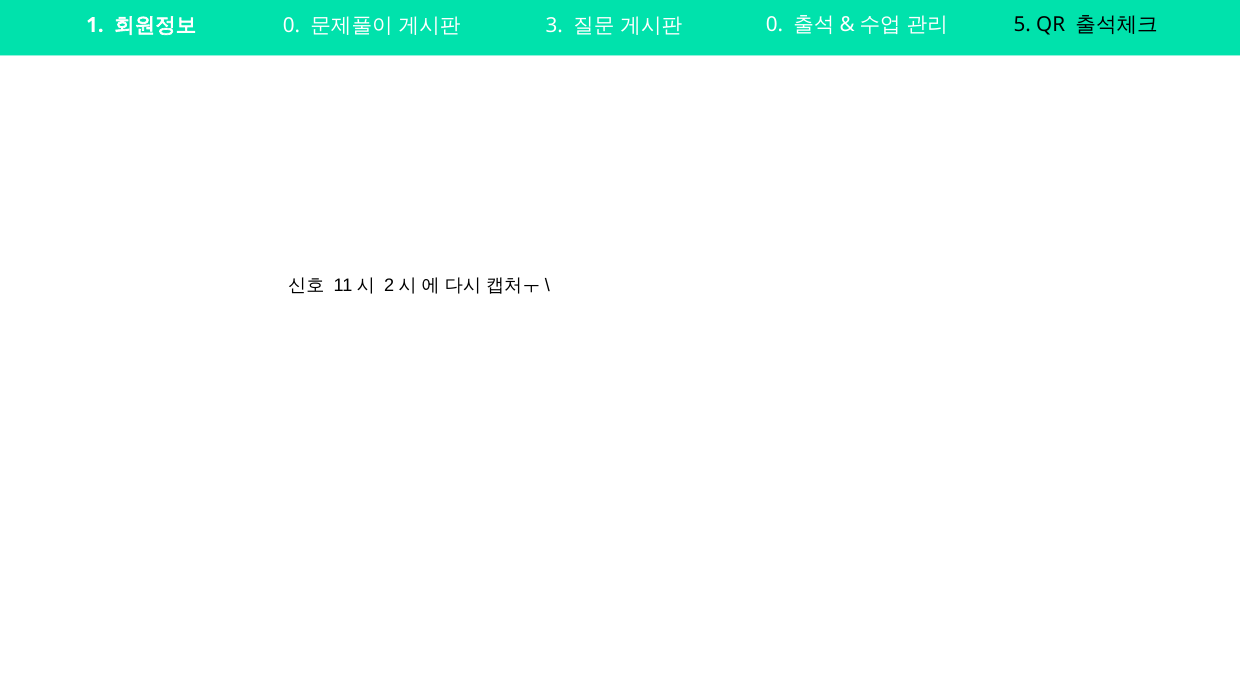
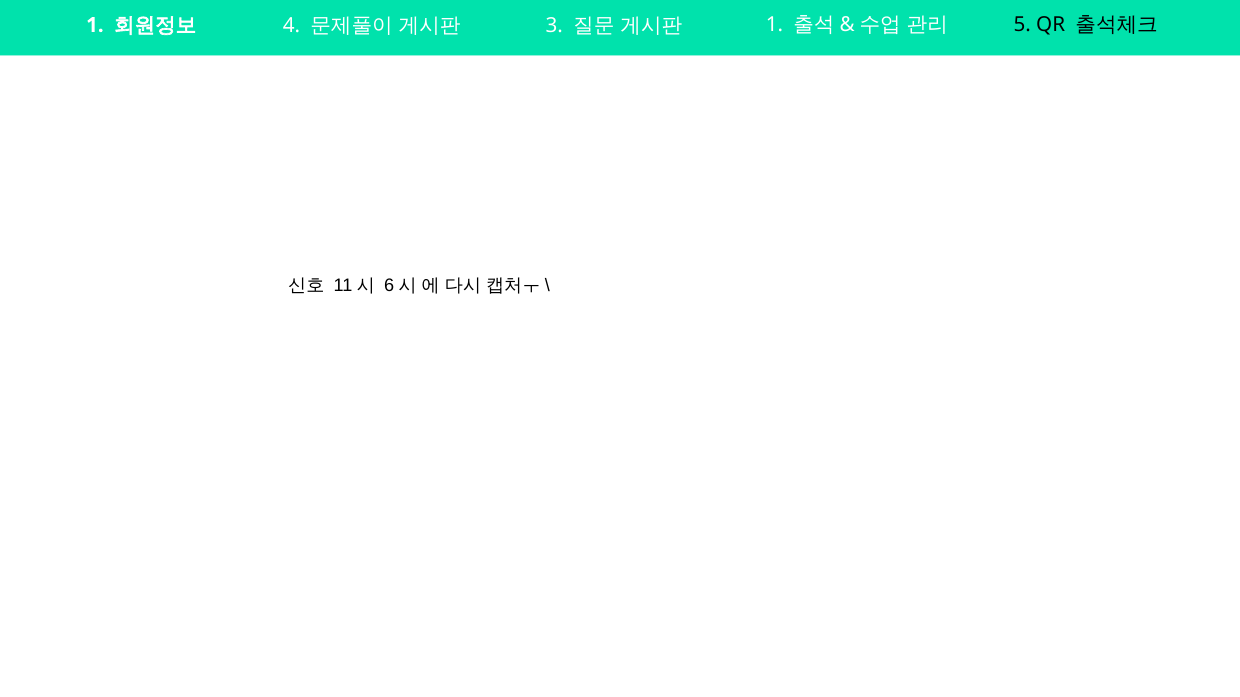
0: 0 -> 4 (291, 26)
0: 0 -> 1 (774, 25)
2: 2 -> 6 (389, 286)
